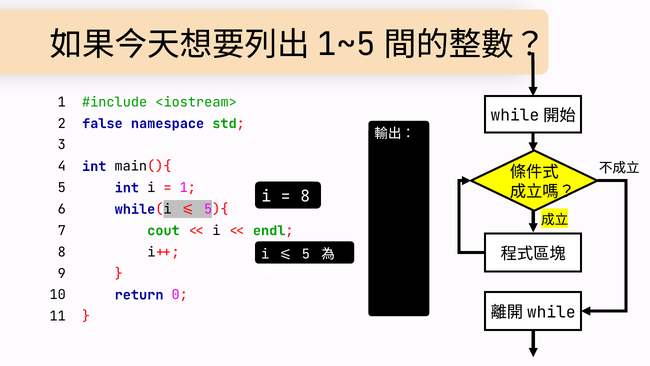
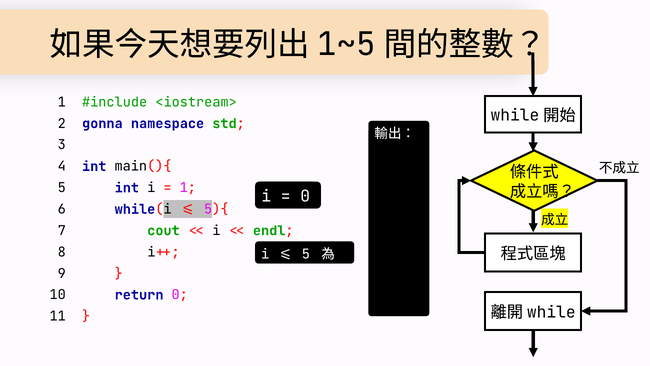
false: false -> gonna (102, 123)
8: 8 -> 0 (305, 196)
